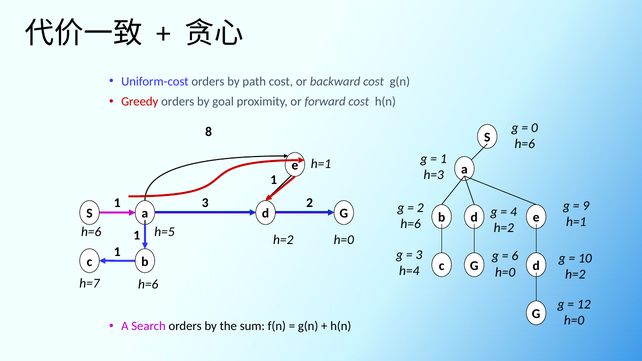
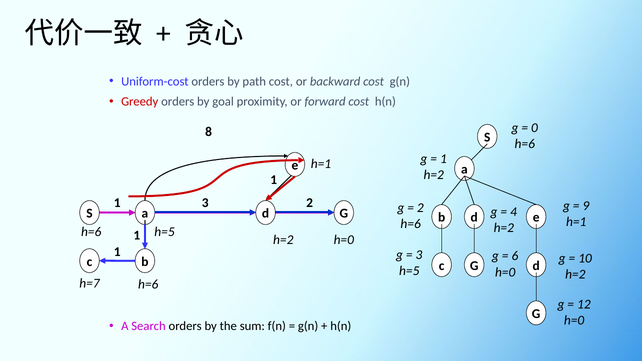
h=3: h=3 -> h=2 (434, 175)
h=4: h=4 -> h=5 (409, 271)
